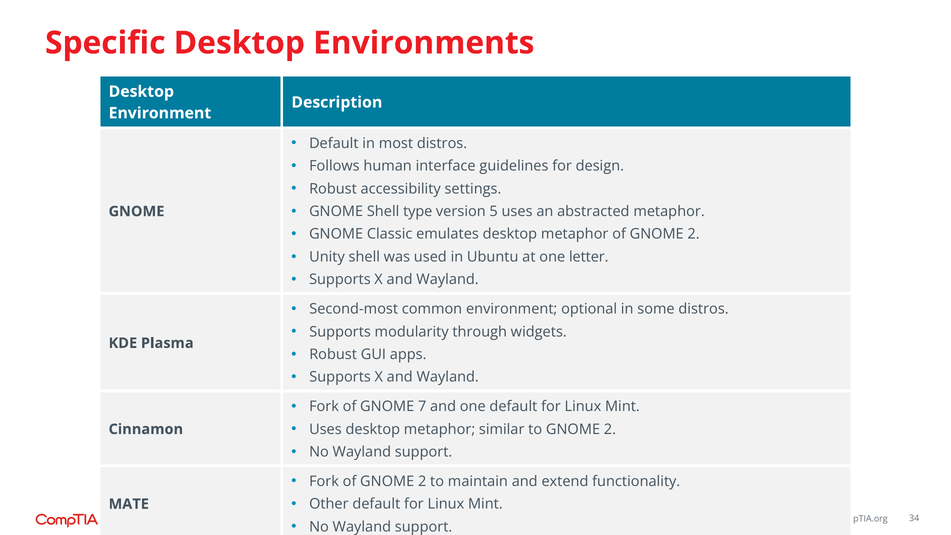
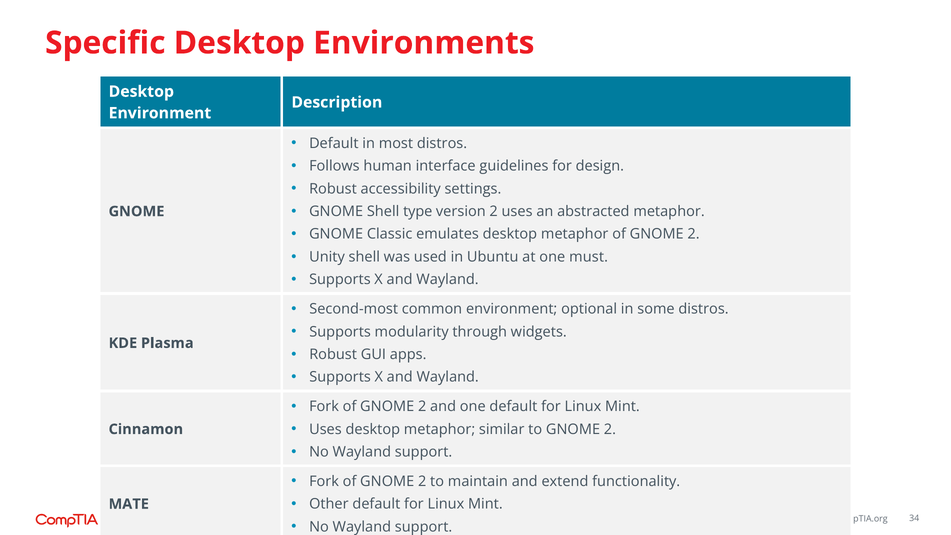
version 5: 5 -> 2 (494, 211)
letter: letter -> must (589, 257)
7: 7 -> 2 (422, 406)
